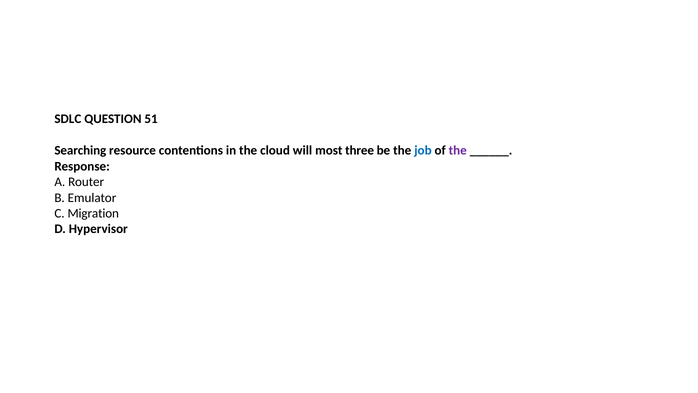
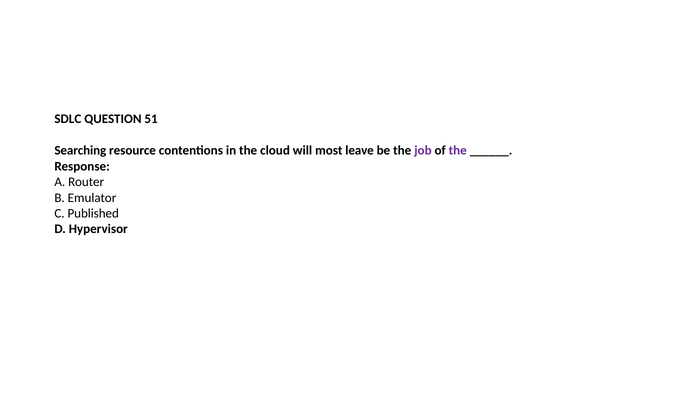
three: three -> leave (360, 150)
job colour: blue -> purple (423, 150)
Migration: Migration -> Published (93, 213)
